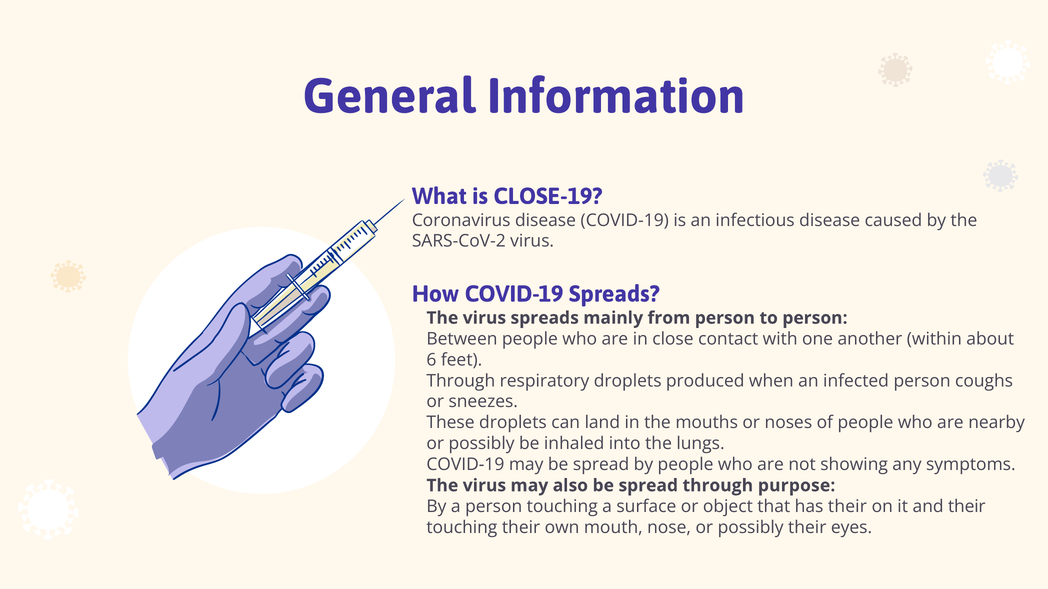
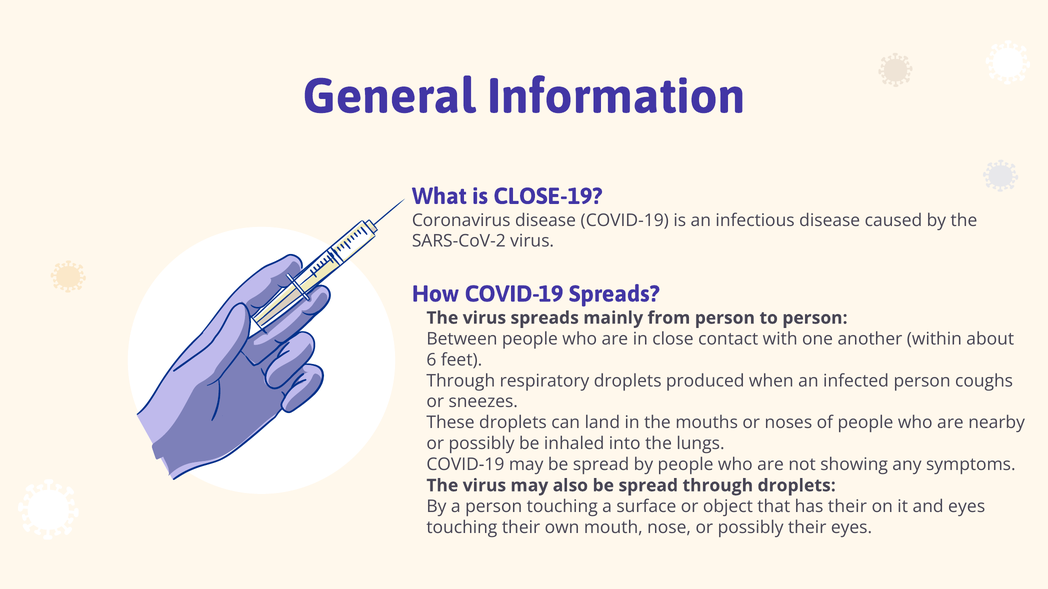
through purpose: purpose -> droplets (797, 486)
and their: their -> eyes (967, 507)
